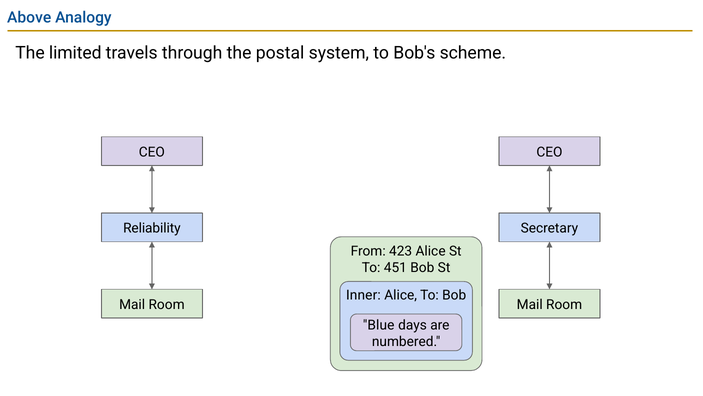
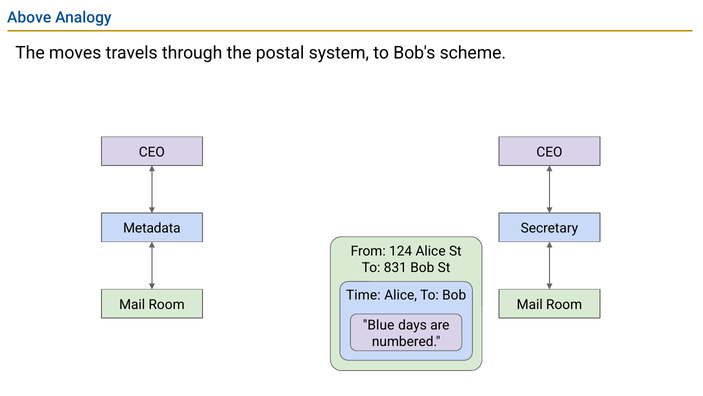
limited: limited -> moves (75, 53)
Reliability: Reliability -> Metadata (152, 228)
423: 423 -> 124 (401, 251)
451: 451 -> 831 (395, 267)
Inner: Inner -> Time (363, 295)
